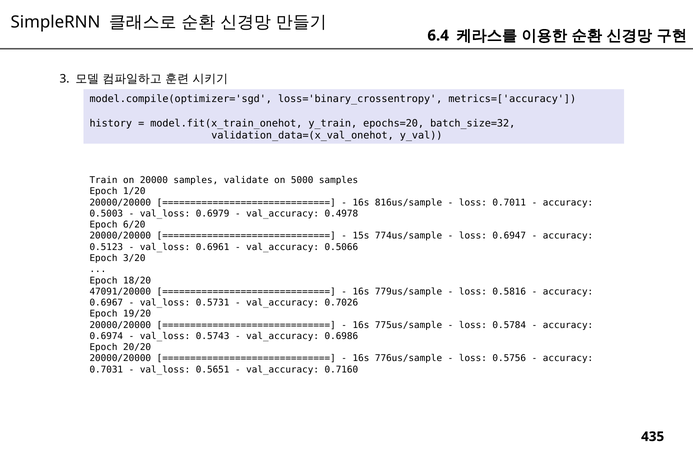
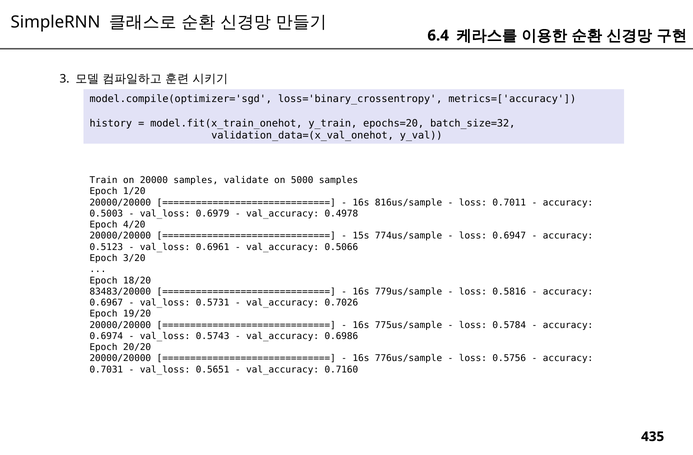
6/20: 6/20 -> 4/20 (134, 225)
47091/20000: 47091/20000 -> 83483/20000 (120, 292)
